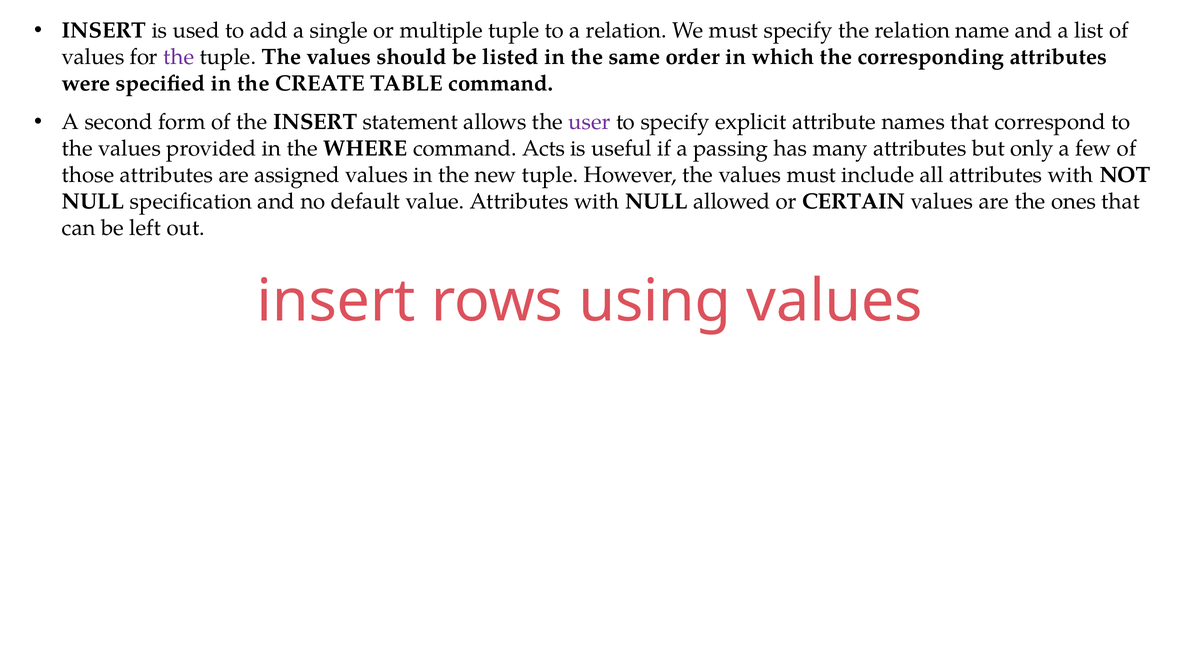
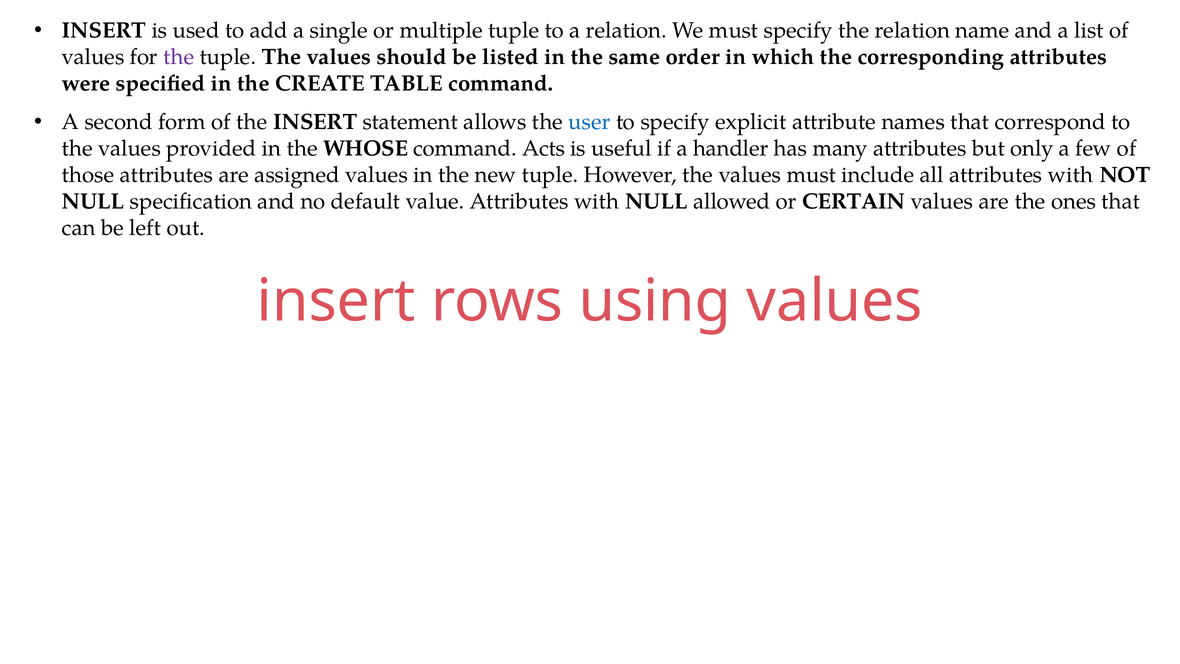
user colour: purple -> blue (589, 122)
WHERE: WHERE -> WHOSE (366, 148)
passing: passing -> handler (731, 148)
